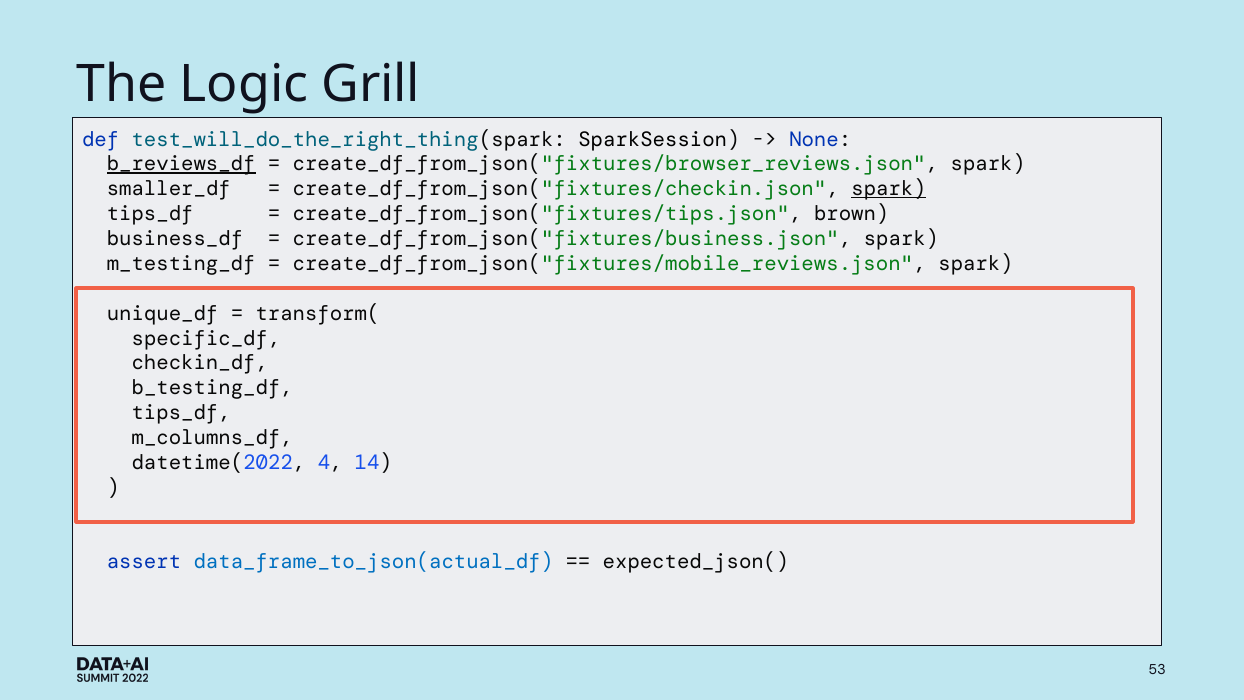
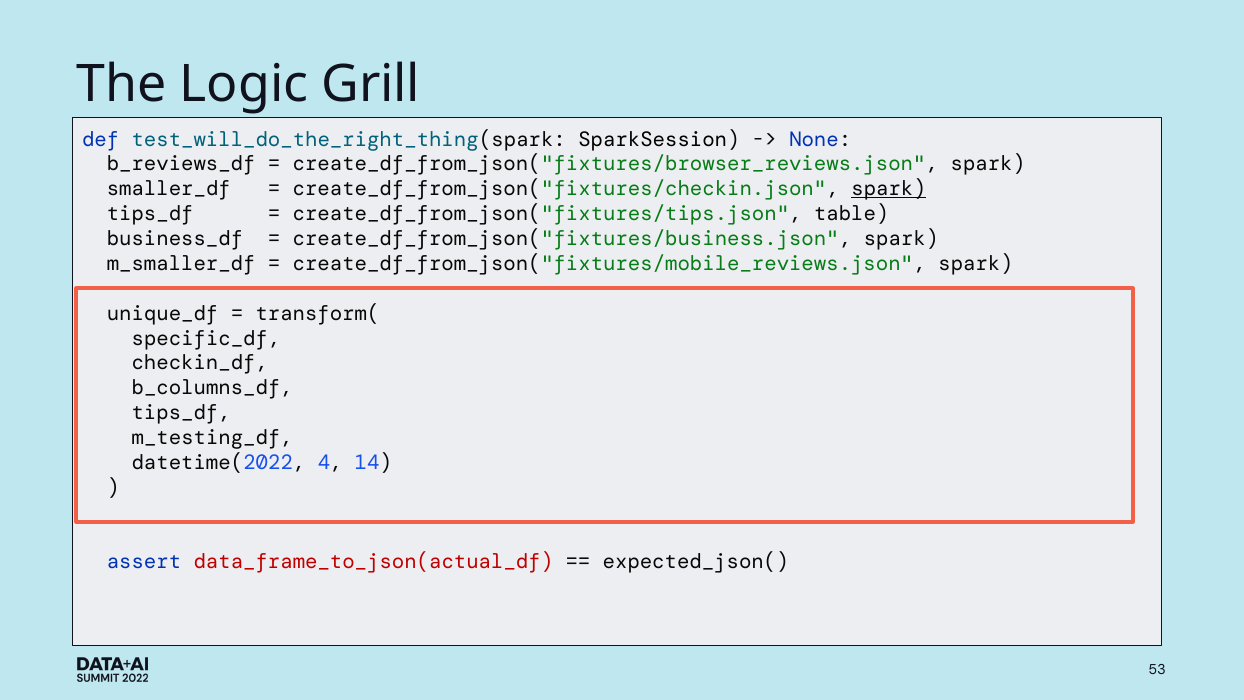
b_reviews_df underline: present -> none (181, 164)
brown: brown -> table (851, 214)
m_testing_df: m_testing_df -> m_smaller_df (181, 264)
b_testing_df: b_testing_df -> b_columns_df (212, 388)
m_columns_df: m_columns_df -> m_testing_df (212, 438)
data_frame_to_json(actual_df colour: blue -> red (373, 562)
